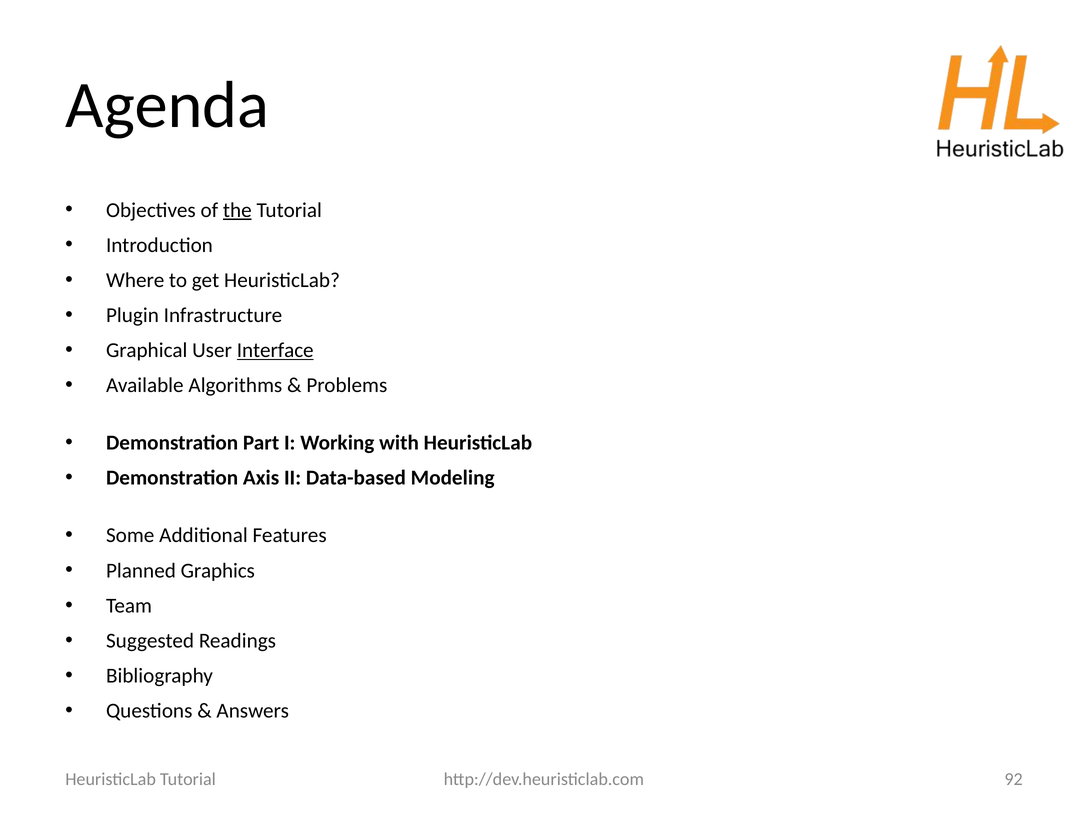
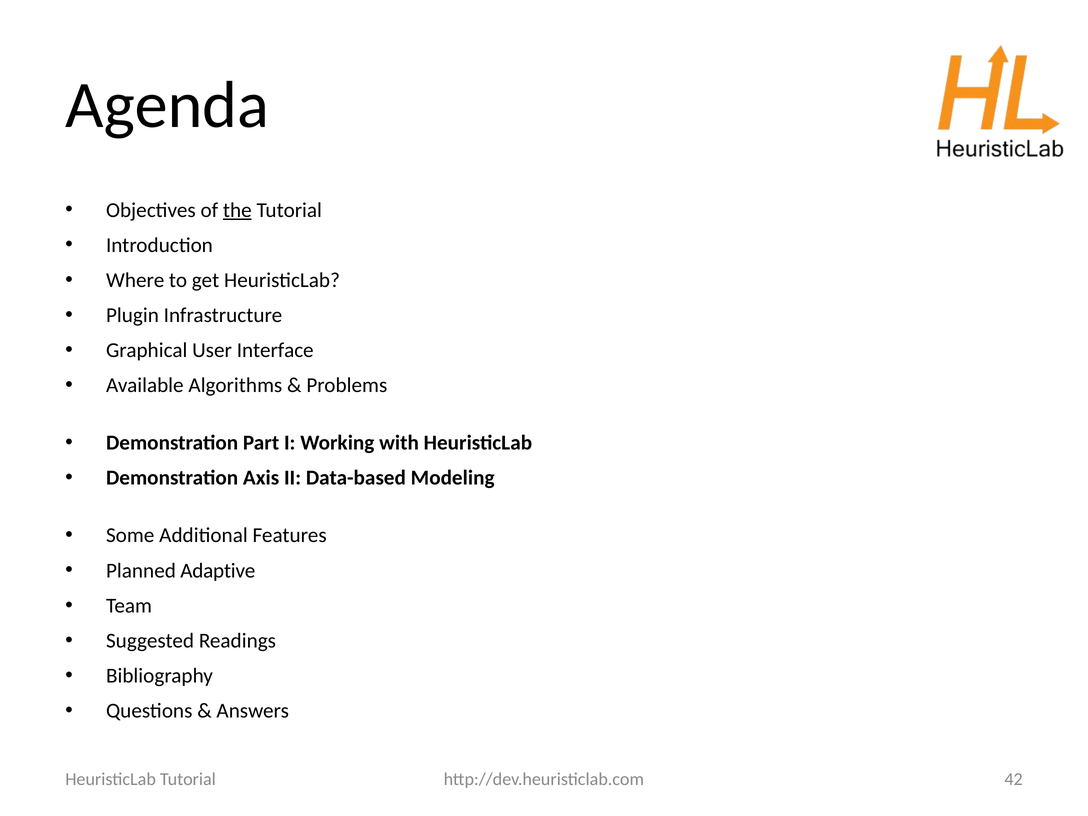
Interface underline: present -> none (275, 350)
Graphics: Graphics -> Adaptive (218, 571)
92: 92 -> 42 (1014, 779)
